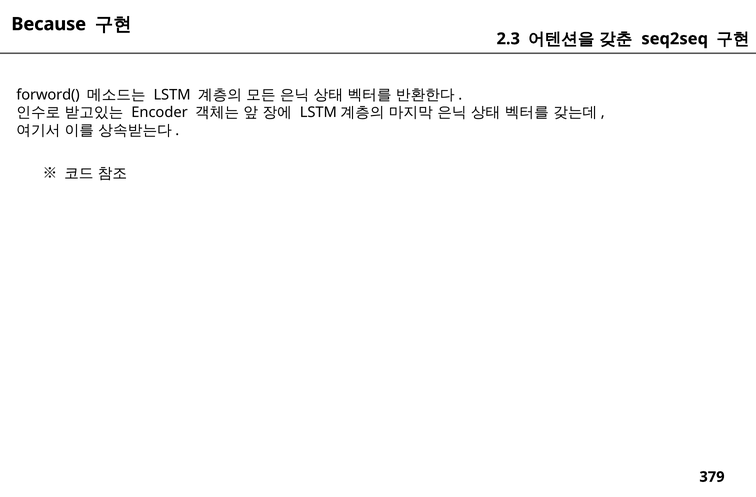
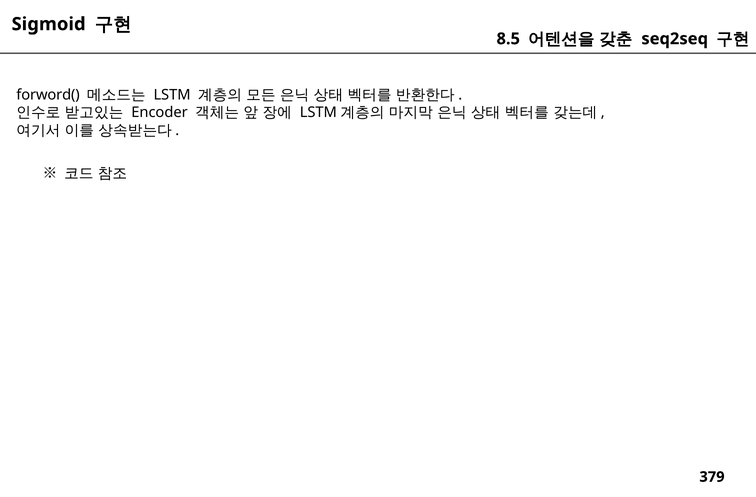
Because: Because -> Sigmoid (49, 24)
2.3: 2.3 -> 8.5 (508, 39)
